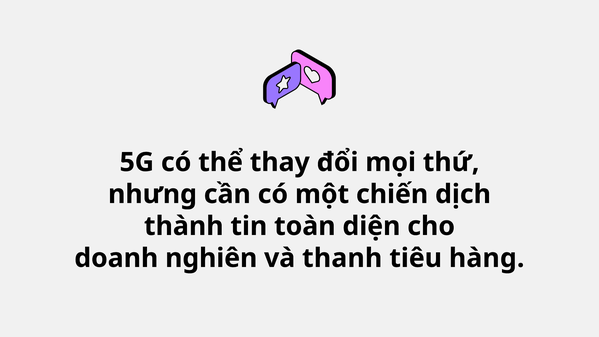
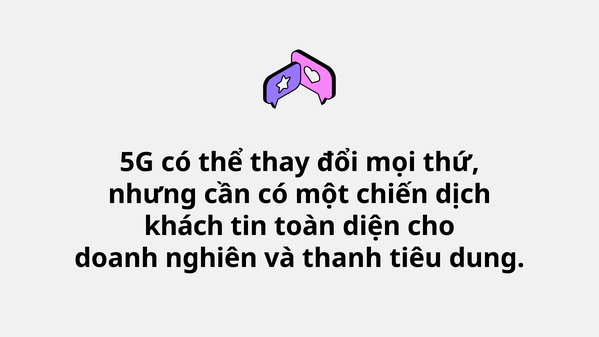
thành: thành -> khách (184, 226)
hàng: hàng -> dụng (487, 258)
